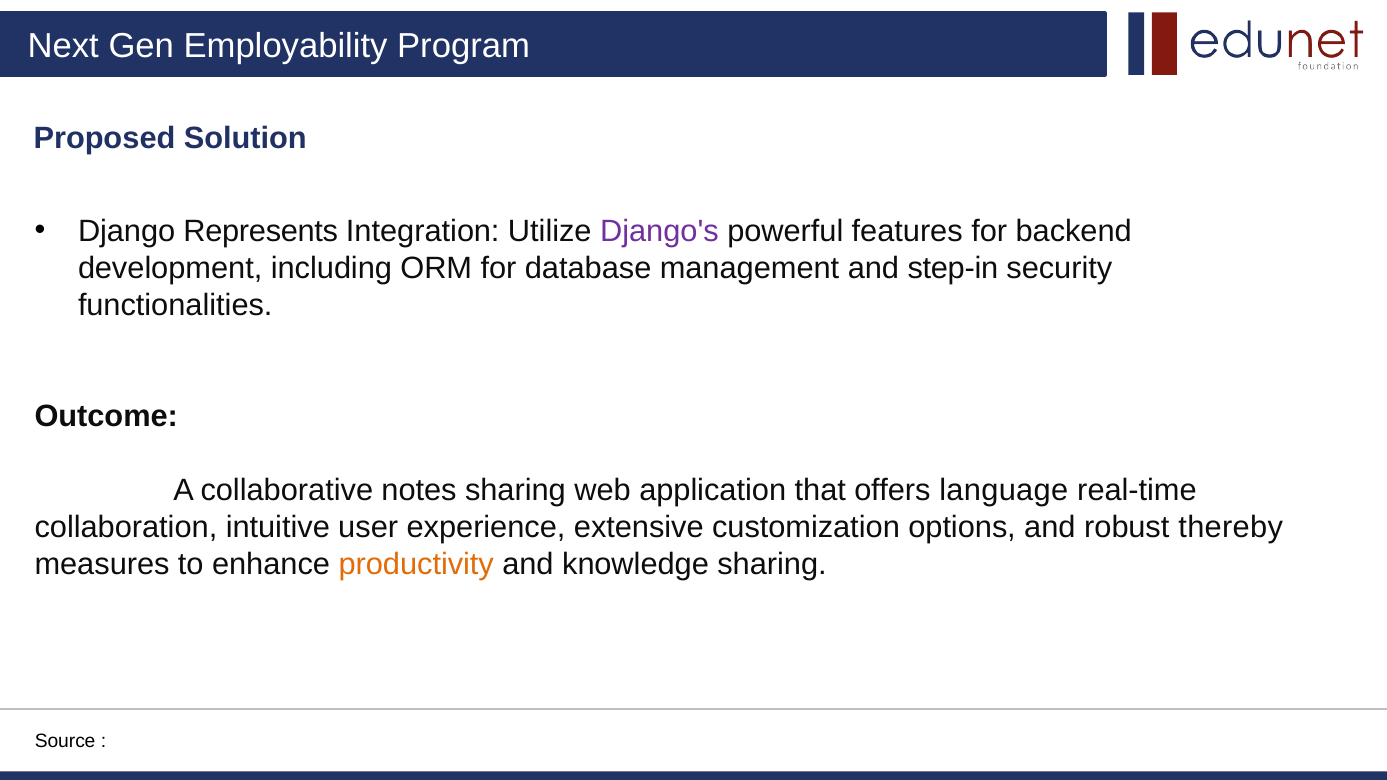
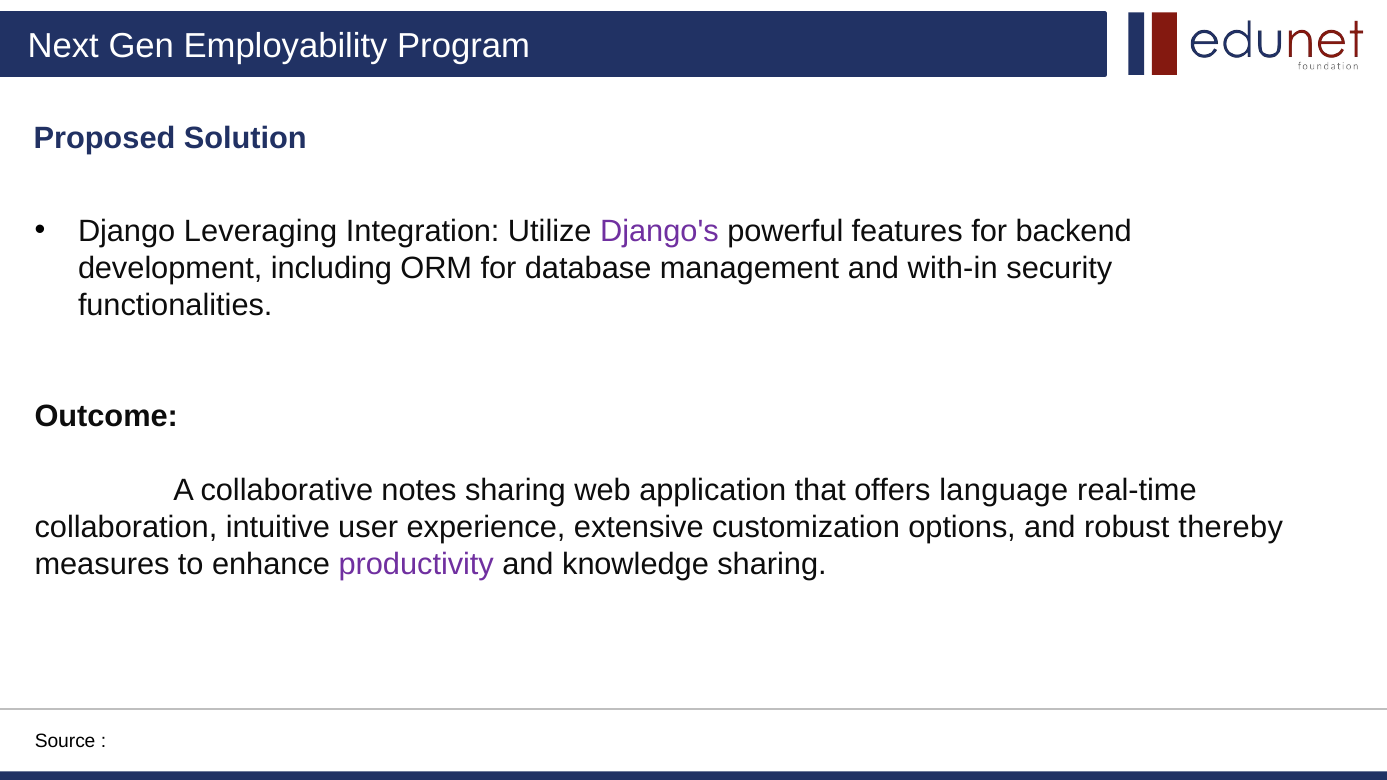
Represents: Represents -> Leveraging (261, 232)
step-in: step-in -> with-in (953, 269)
productivity colour: orange -> purple (416, 564)
